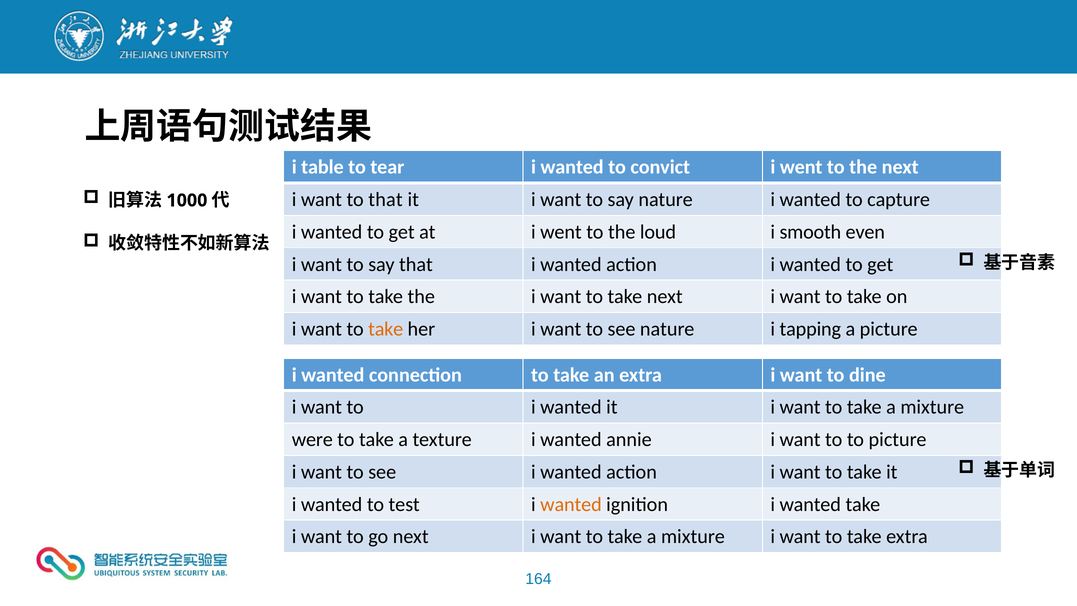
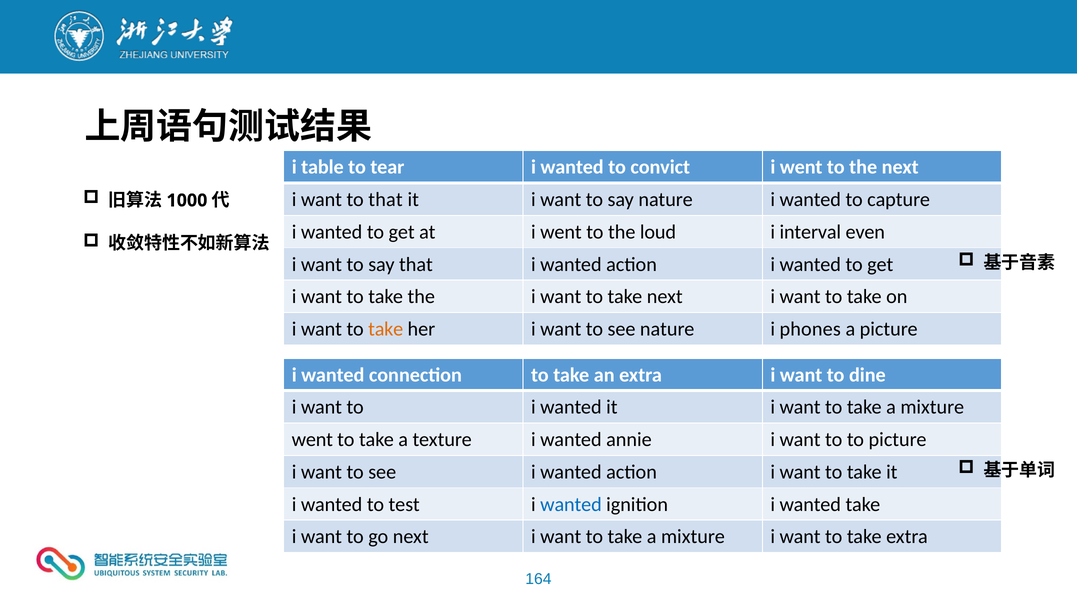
smooth: smooth -> interval (810, 232)
tapping: tapping -> phones (810, 329)
were: were -> went (312, 440)
wanted colour: orange -> blue (571, 504)
